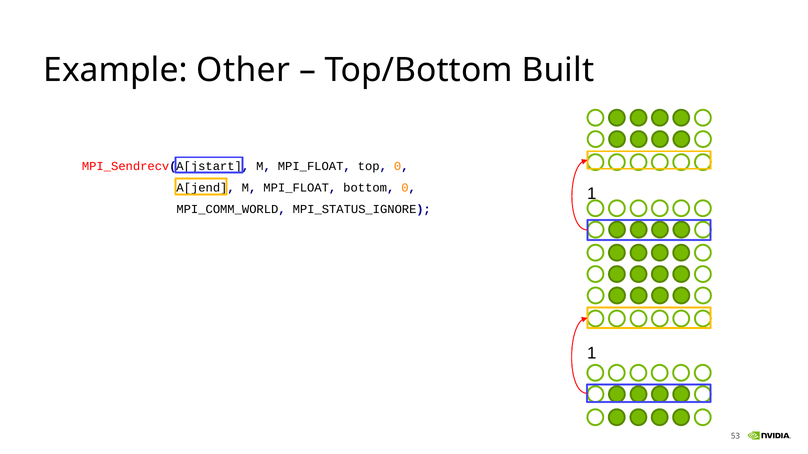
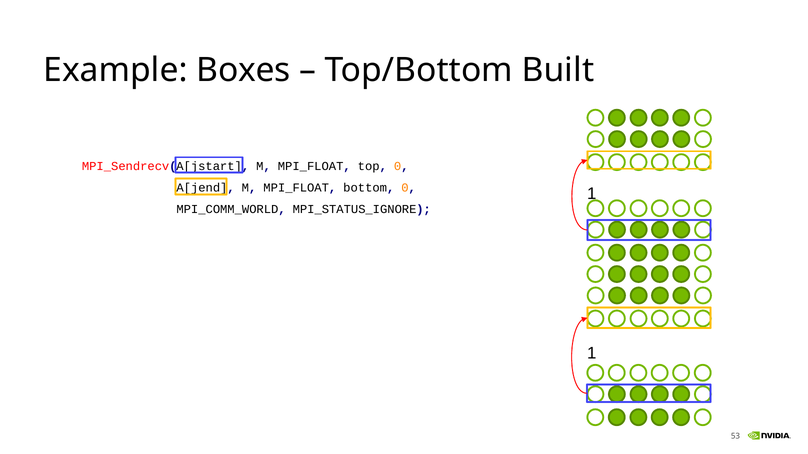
Other: Other -> Boxes (243, 70)
